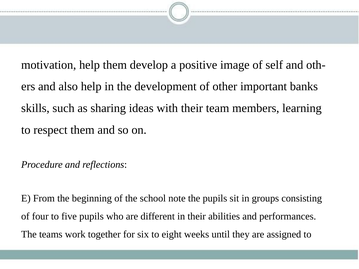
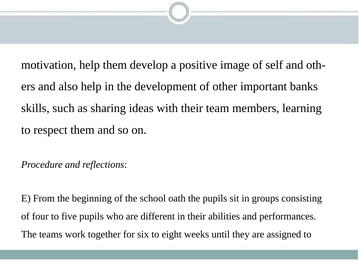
note: note -> oath (177, 198)
